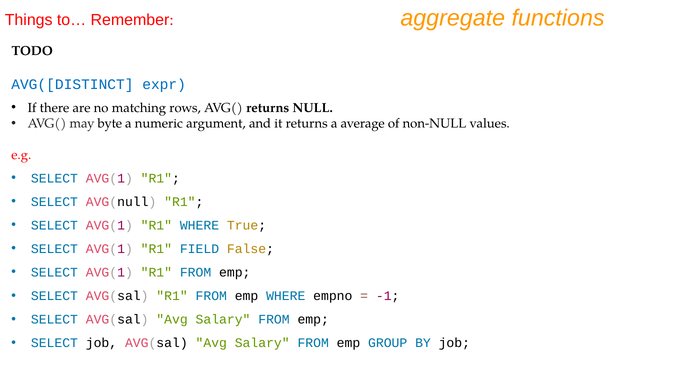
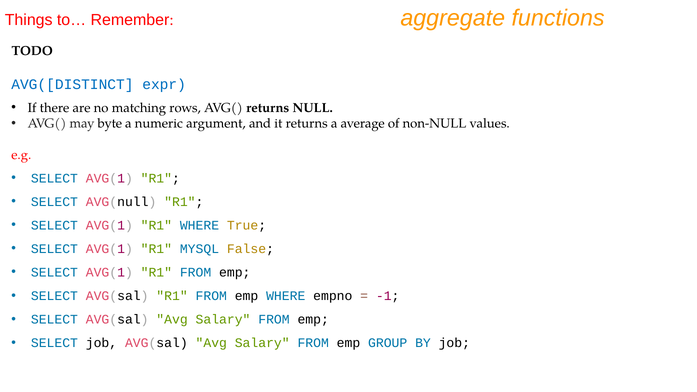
FIELD: FIELD -> MYSQL (199, 249)
